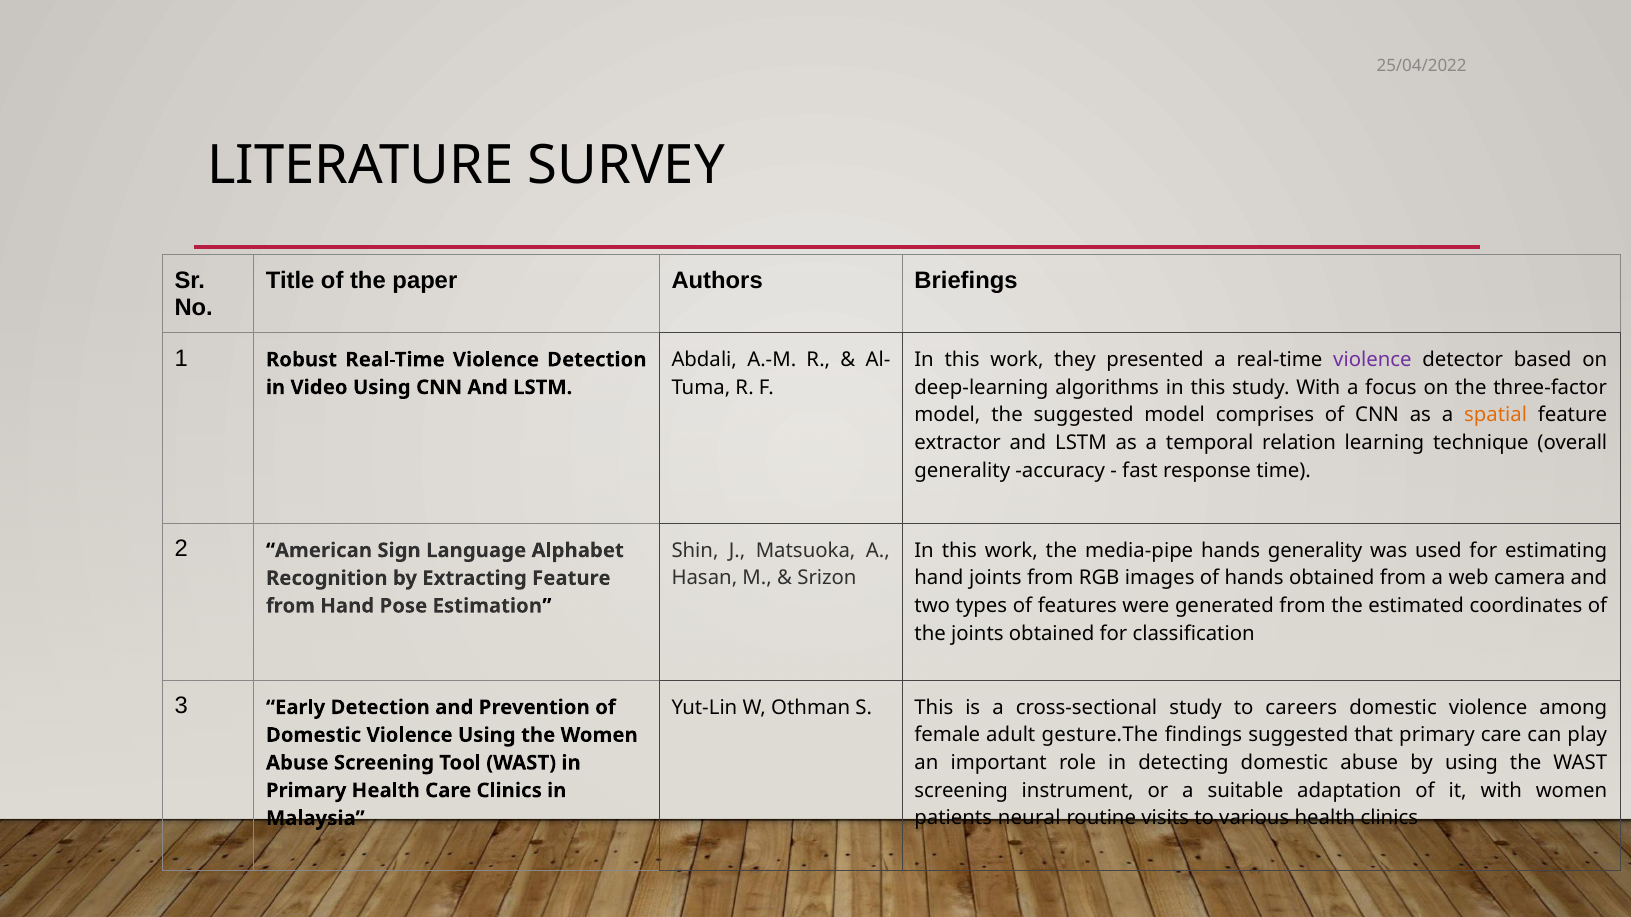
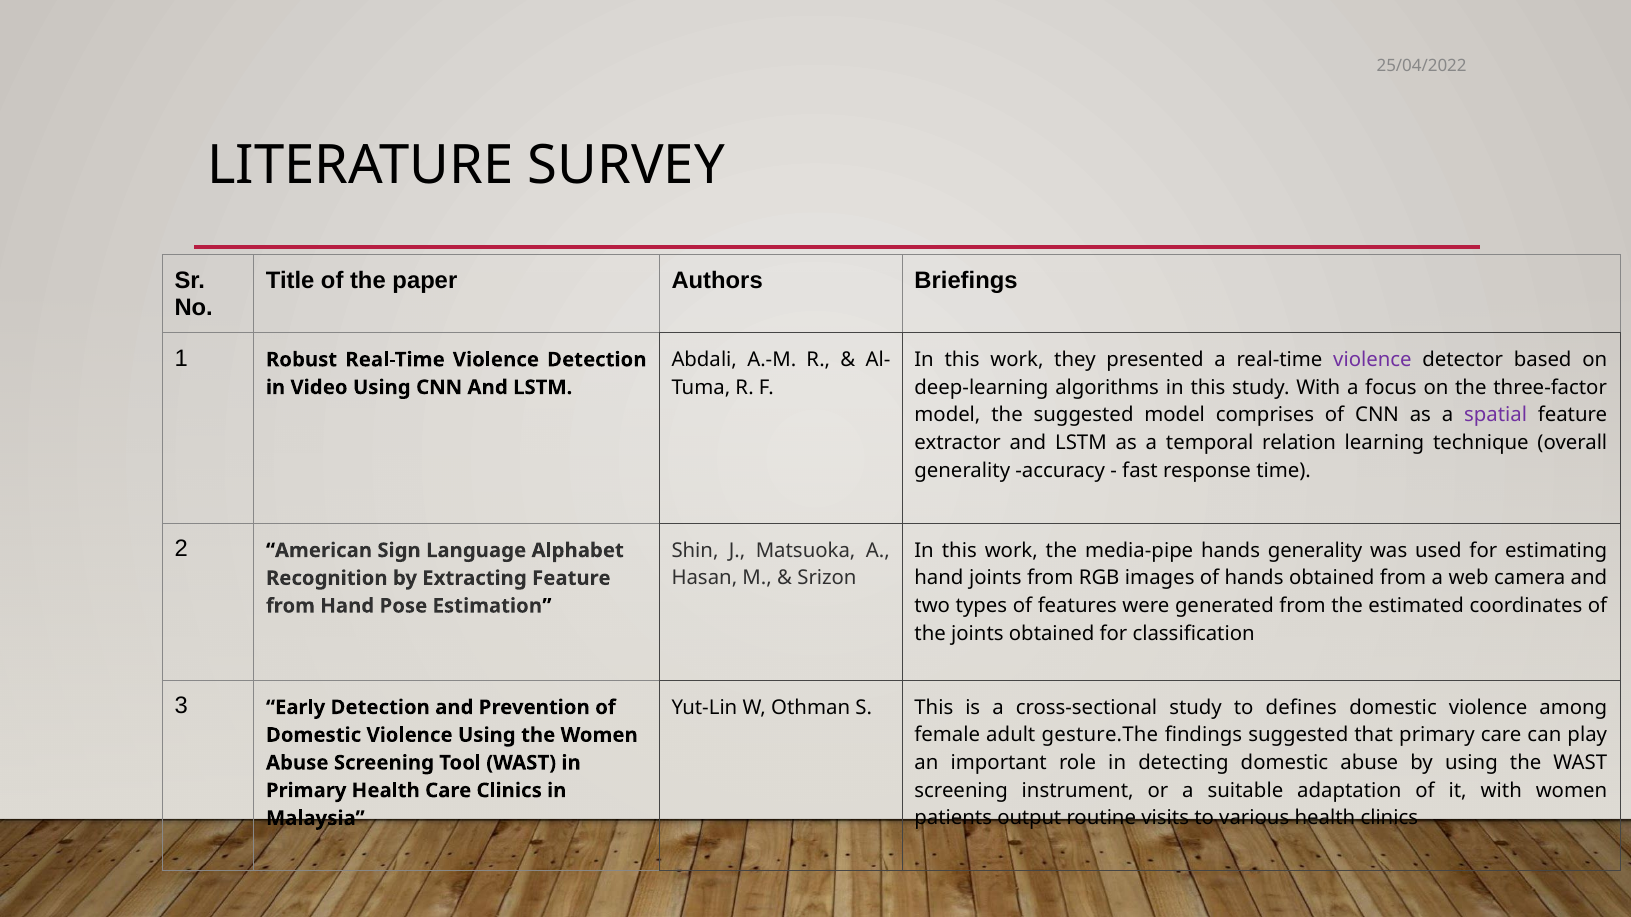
spatial colour: orange -> purple (1496, 415)
careers: careers -> defines (1301, 708)
neural: neural -> output (1029, 819)
